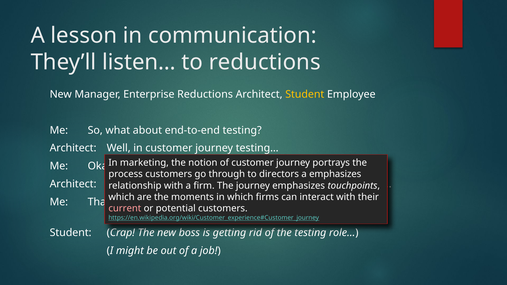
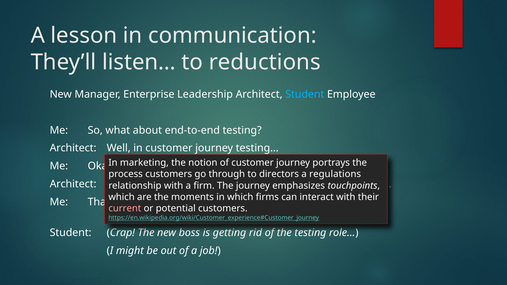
Enterprise Reductions: Reductions -> Leadership (205, 94)
Student colour: yellow -> light blue (305, 94)
a emphasizes: emphasizes -> regulations (335, 174)
